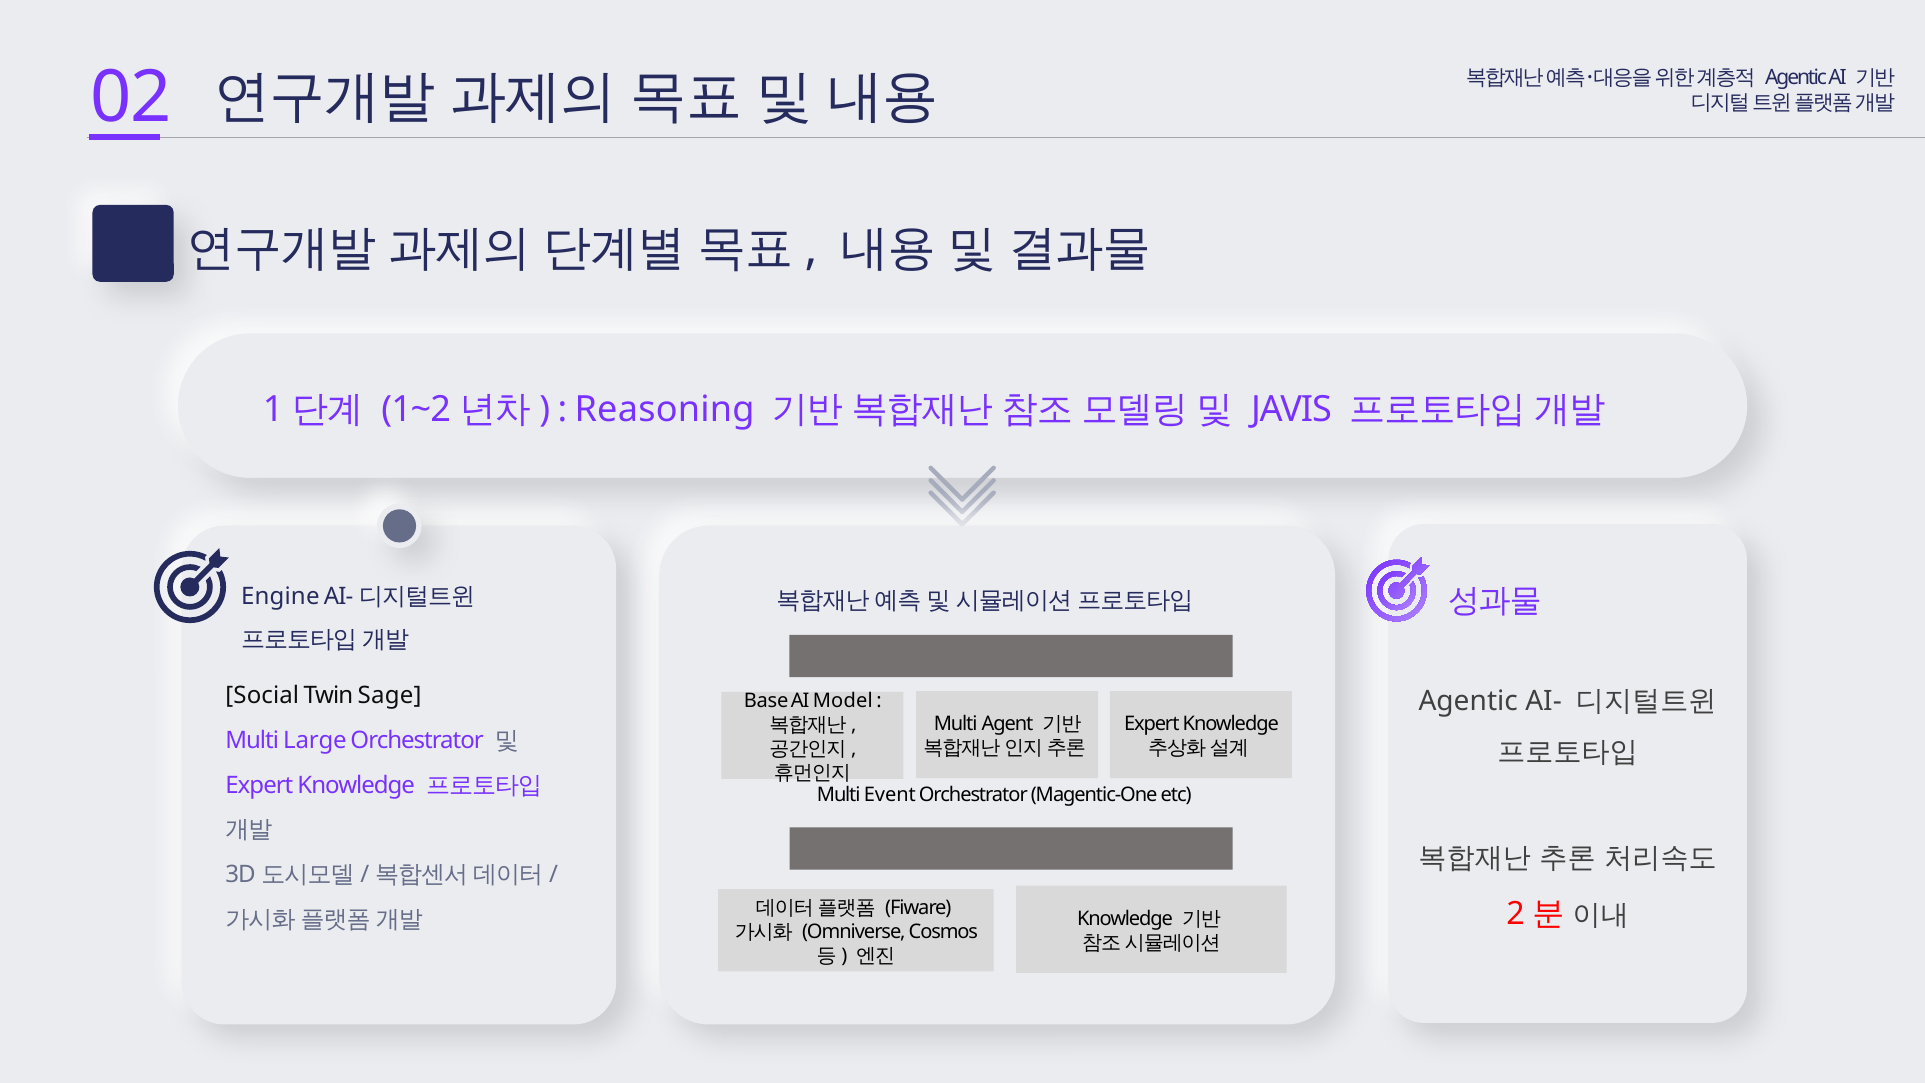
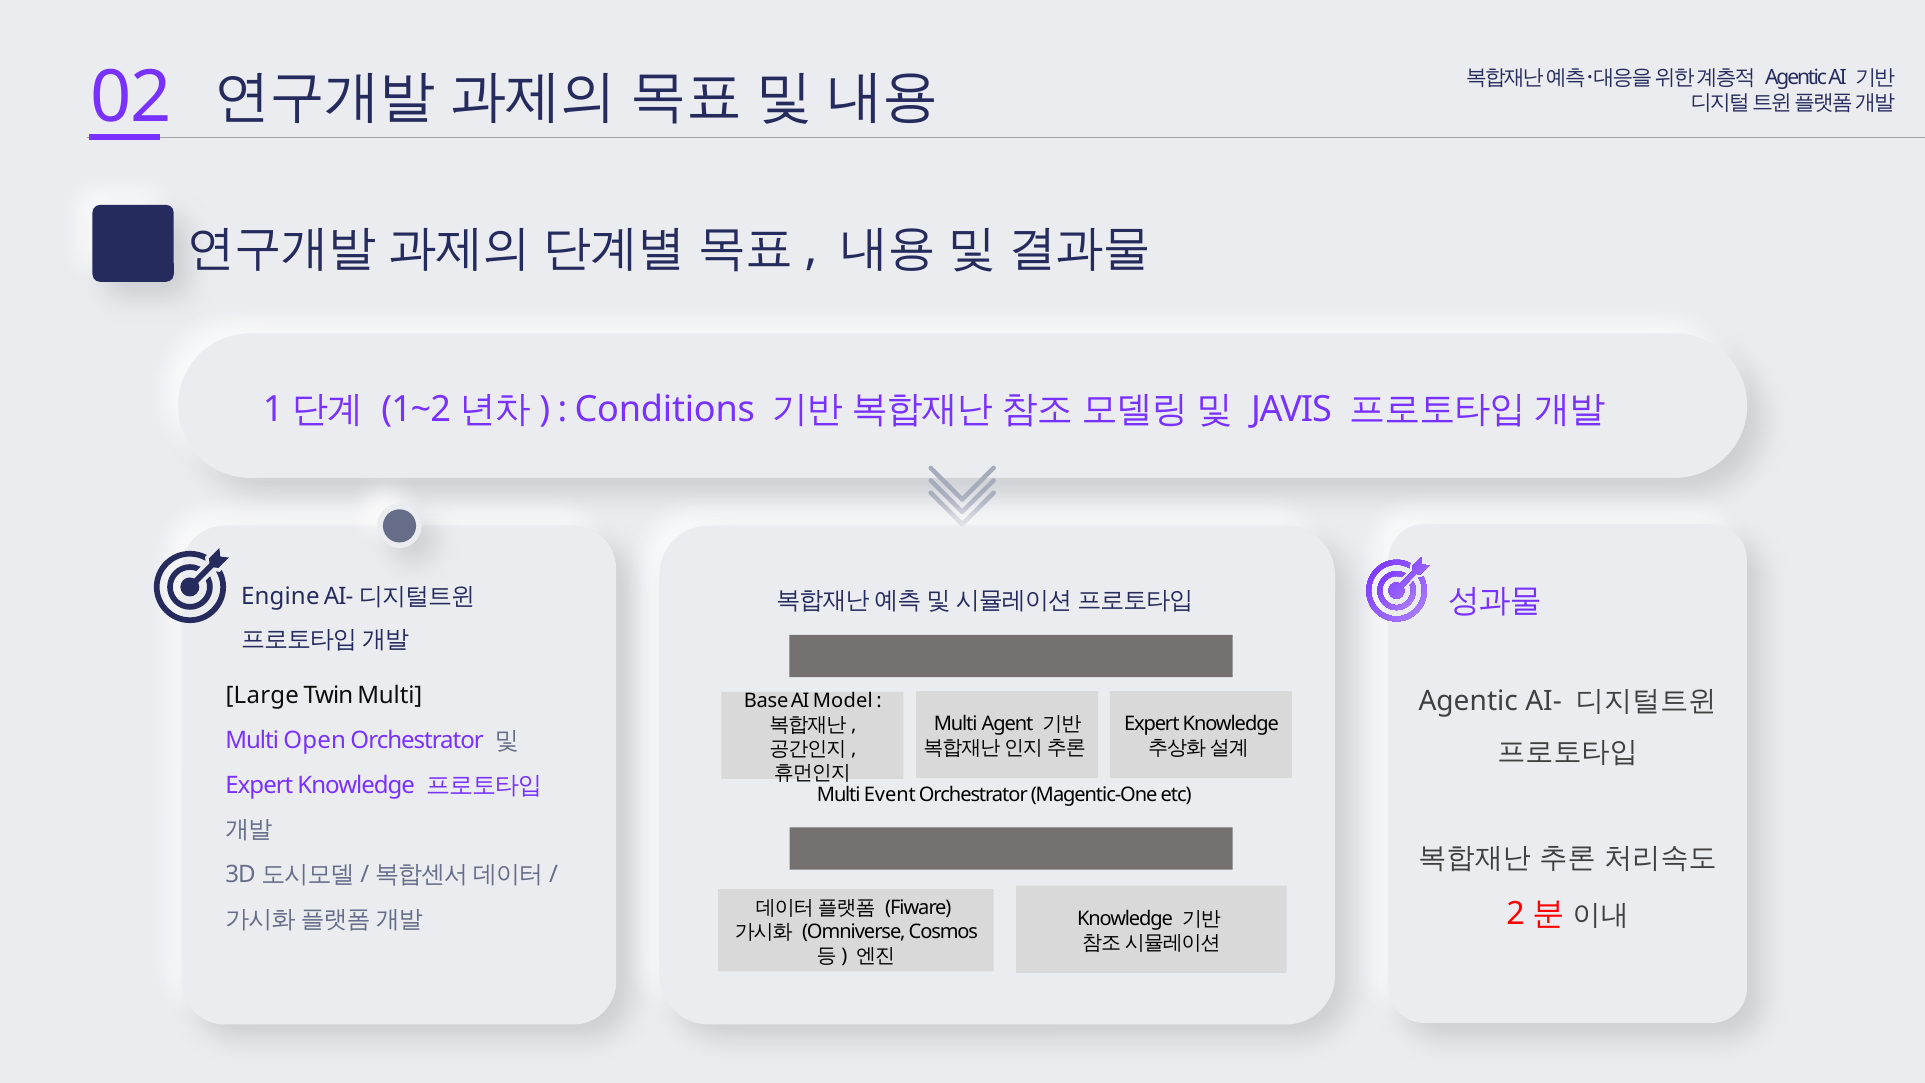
Reasoning: Reasoning -> Conditions (665, 410)
Social: Social -> Large (262, 696)
Twin Sage: Sage -> Multi (390, 696)
Large: Large -> Open (315, 740)
